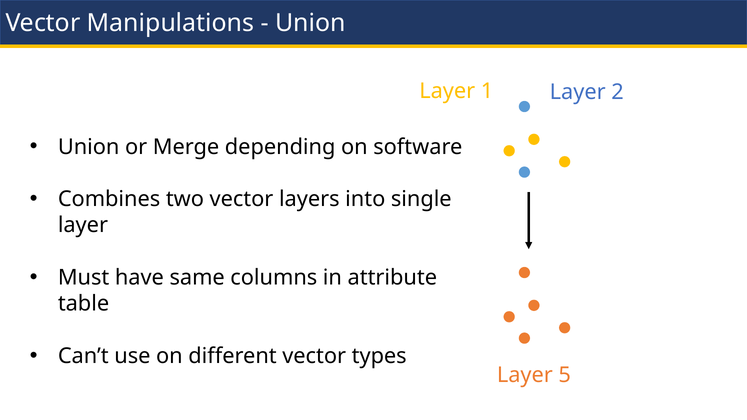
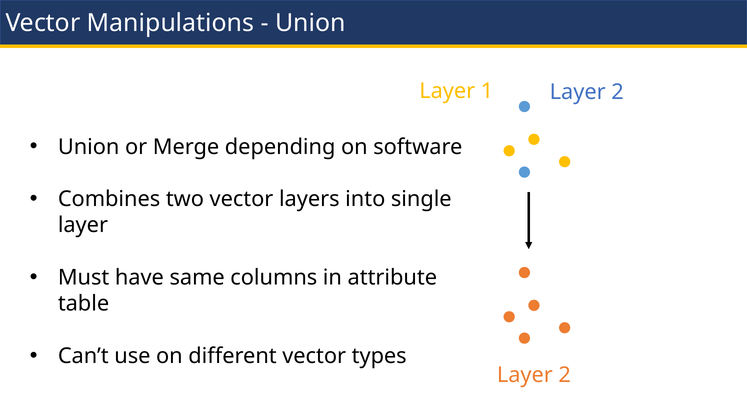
5: 5 -> 2 (565, 375)
